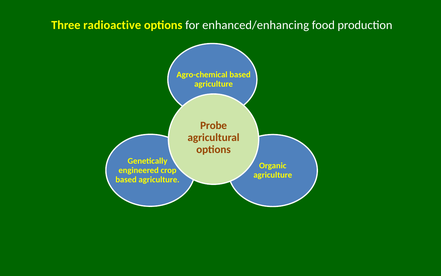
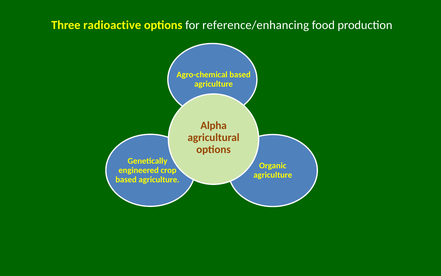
enhanced/enhancing: enhanced/enhancing -> reference/enhancing (256, 25)
Probe: Probe -> Alpha (214, 126)
